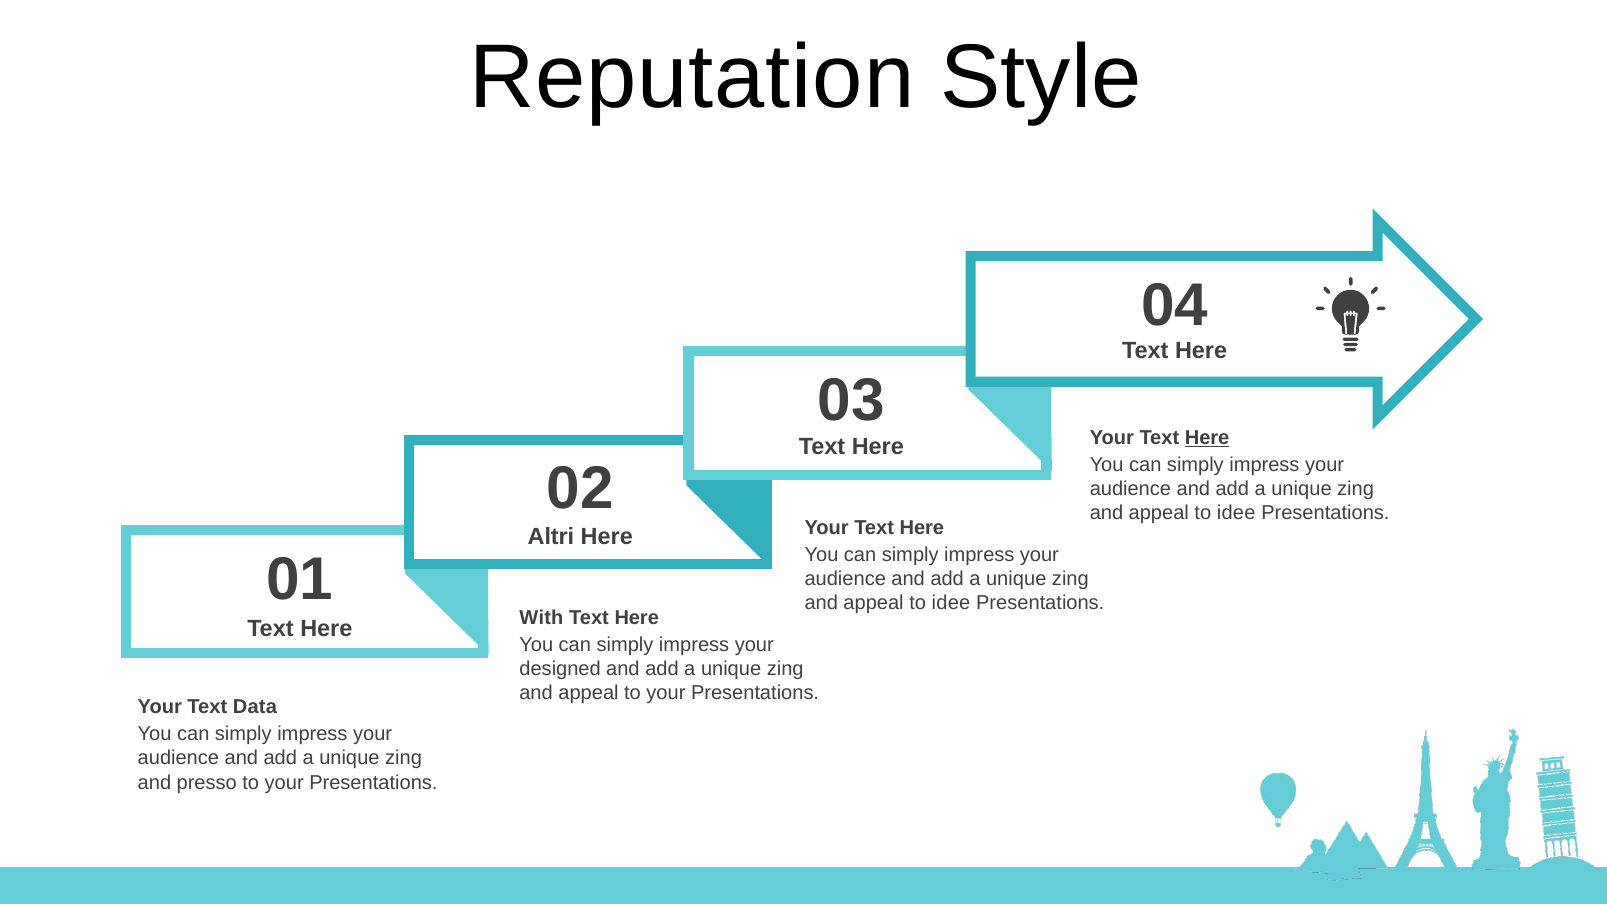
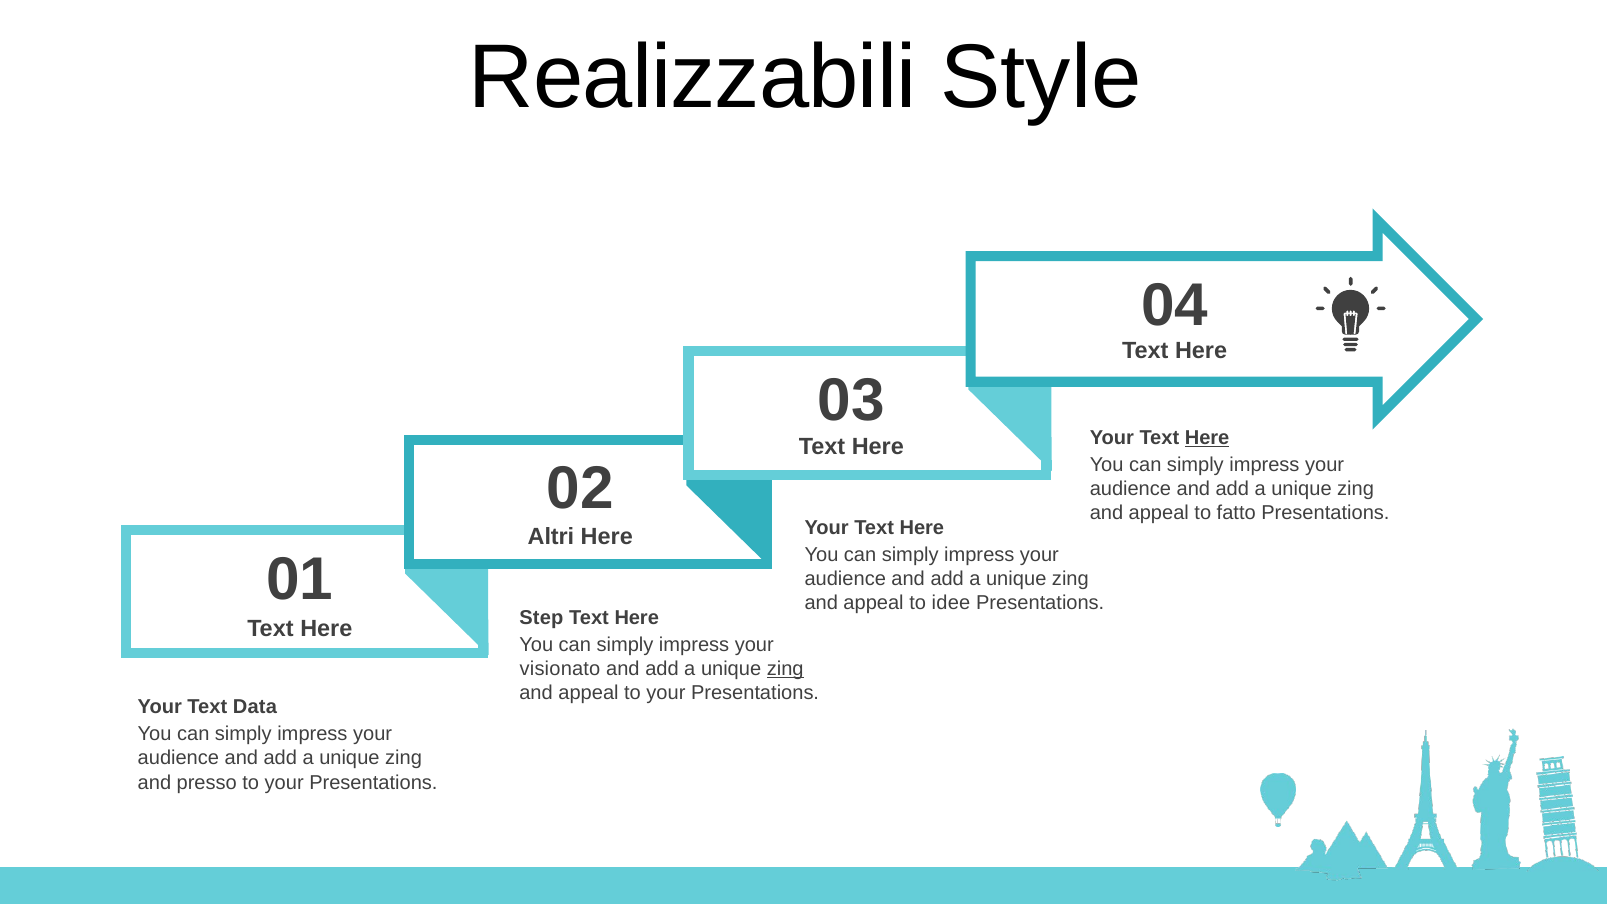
Reputation: Reputation -> Realizzabili (693, 78)
idee: idee -> fatto (1236, 513)
With: With -> Step (541, 618)
designed: designed -> visionato (560, 669)
zing underline: none -> present (785, 669)
